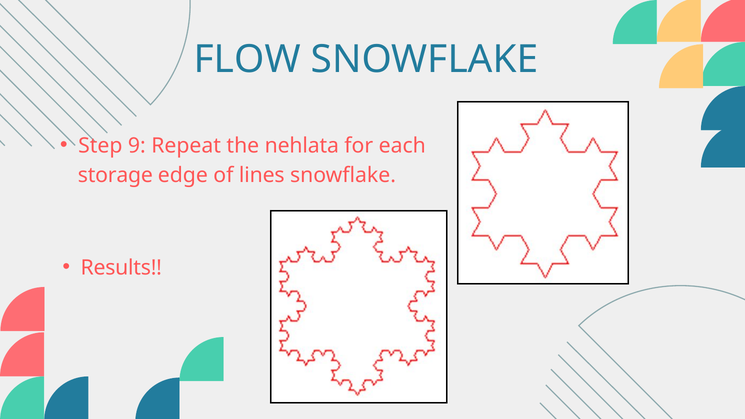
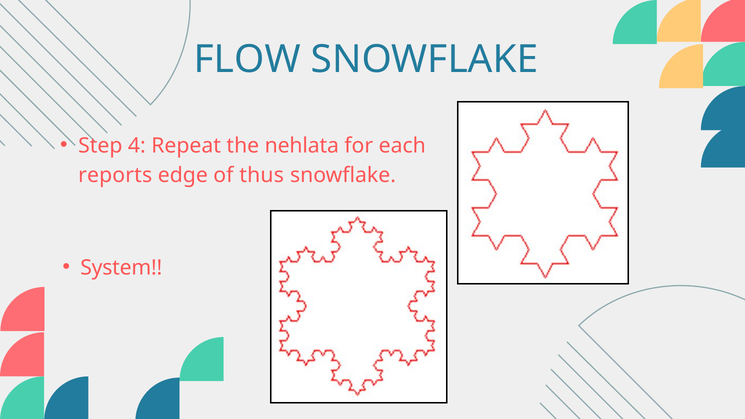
9: 9 -> 4 (137, 146)
storage: storage -> reports (115, 175)
lines: lines -> thus (262, 175)
Results: Results -> System (121, 268)
